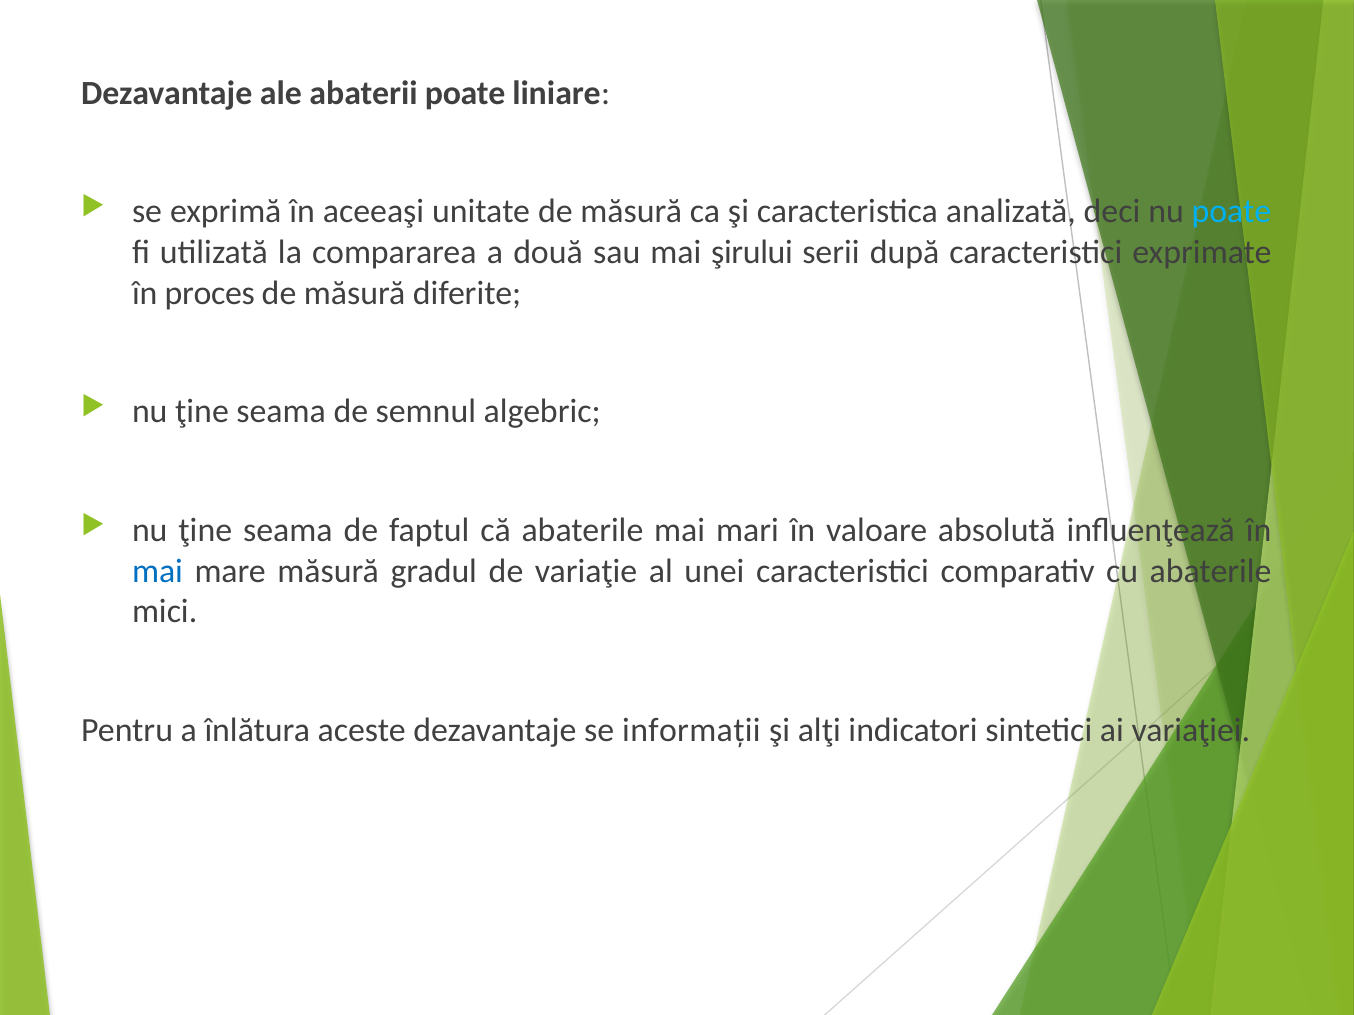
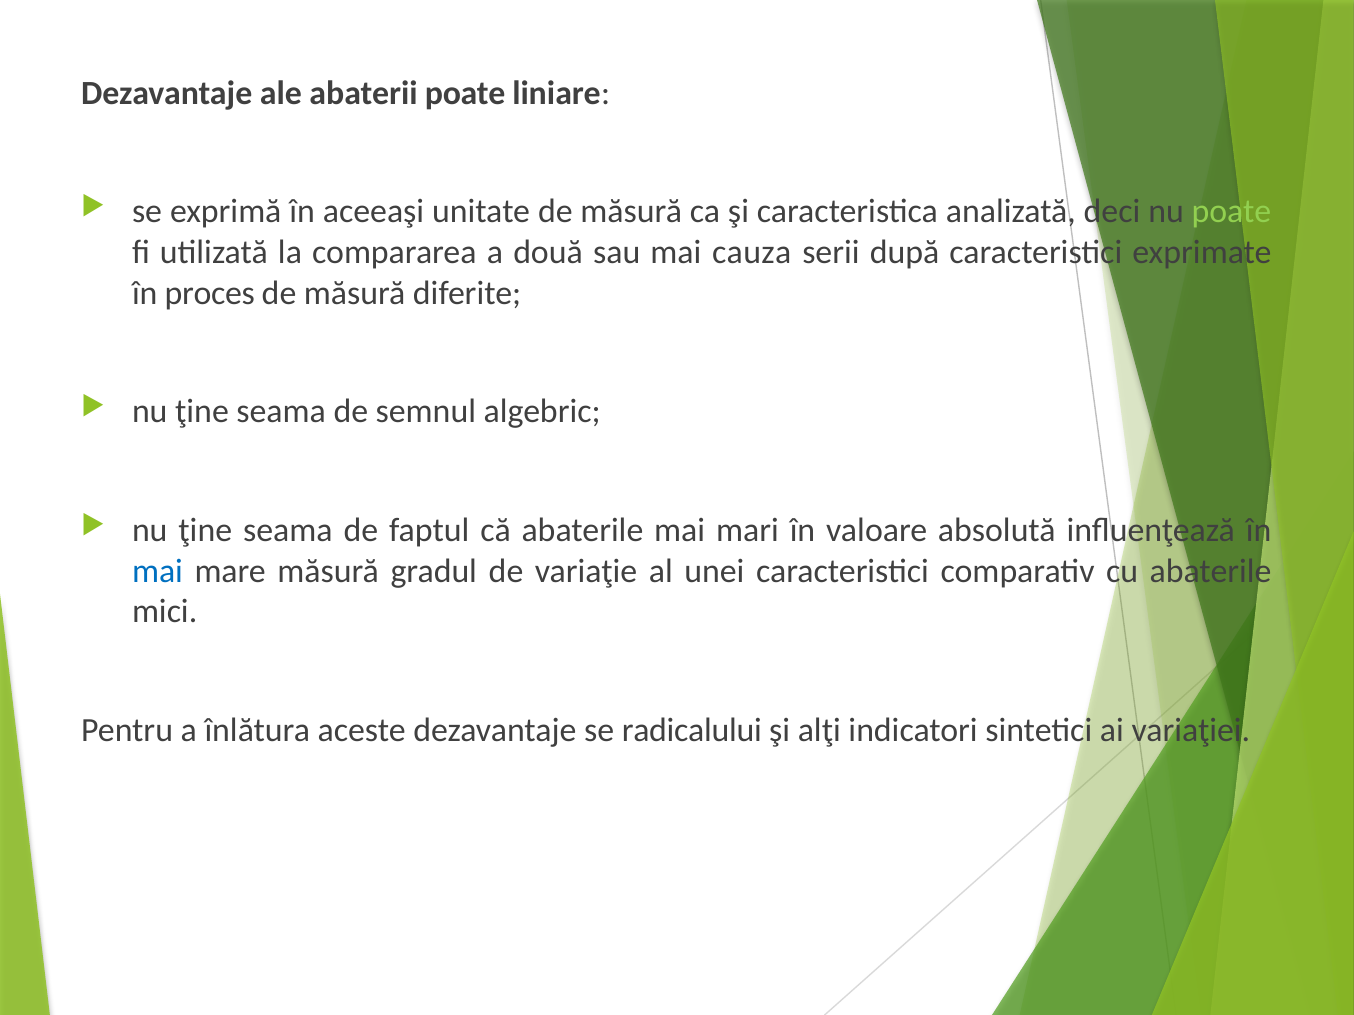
poate colour: light blue -> light green (1231, 212)
şirului: şirului -> cauza (752, 252)
informații: informații -> radicalului (692, 731)
